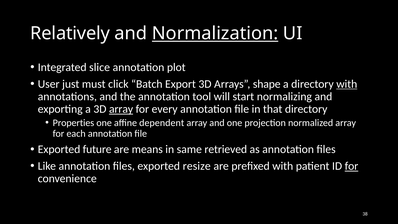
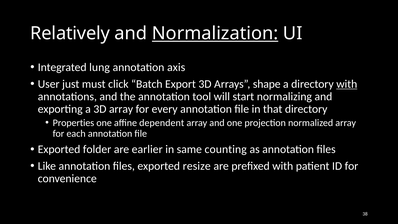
slice: slice -> lung (100, 67)
plot: plot -> axis (176, 67)
array underline: present -> none (121, 109)
future: future -> folder (97, 149)
means: means -> earlier (147, 149)
retrieved: retrieved -> counting (226, 149)
for underline: present -> none (351, 166)
